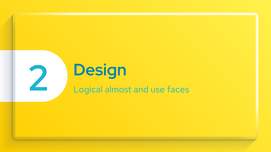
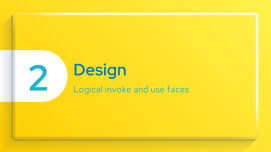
almost: almost -> invoke (118, 90)
